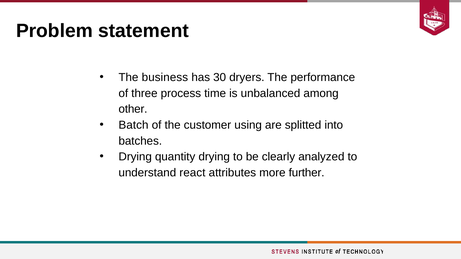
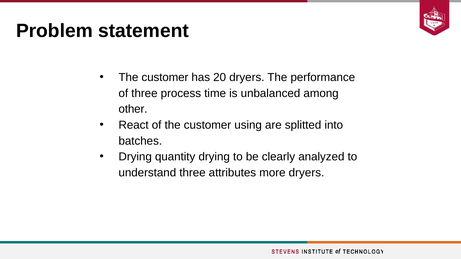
business: business -> customer (165, 77)
30: 30 -> 20 (220, 77)
Batch: Batch -> React (134, 125)
understand react: react -> three (192, 173)
more further: further -> dryers (306, 173)
